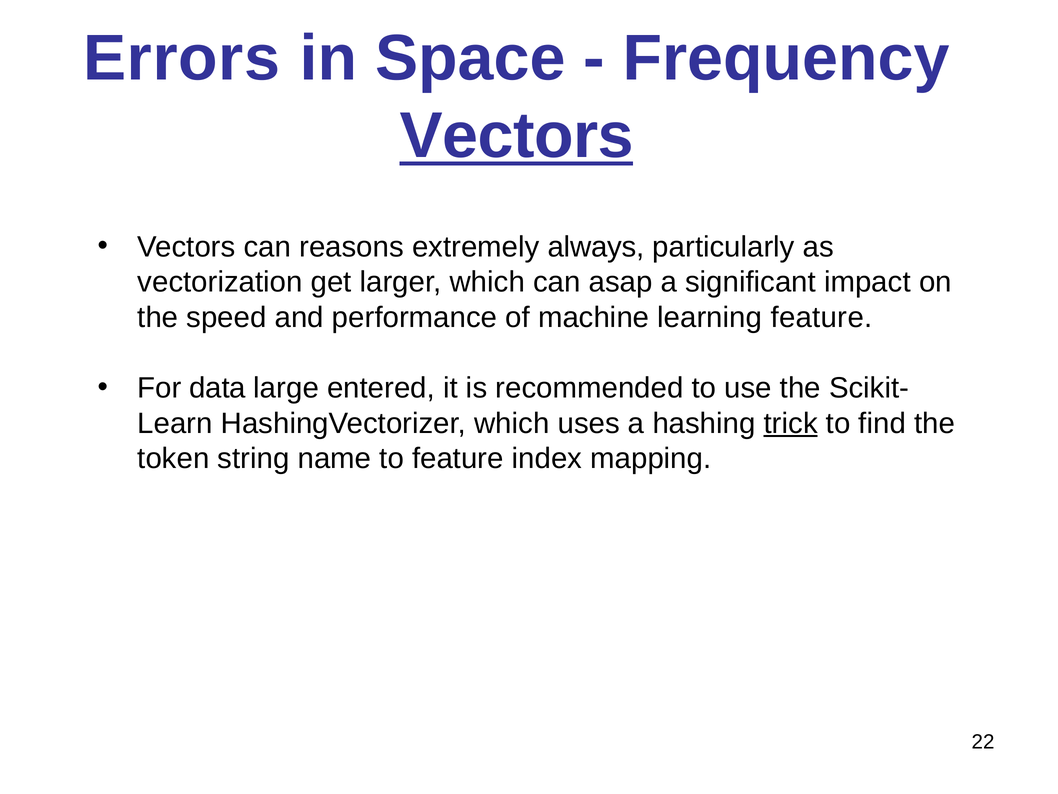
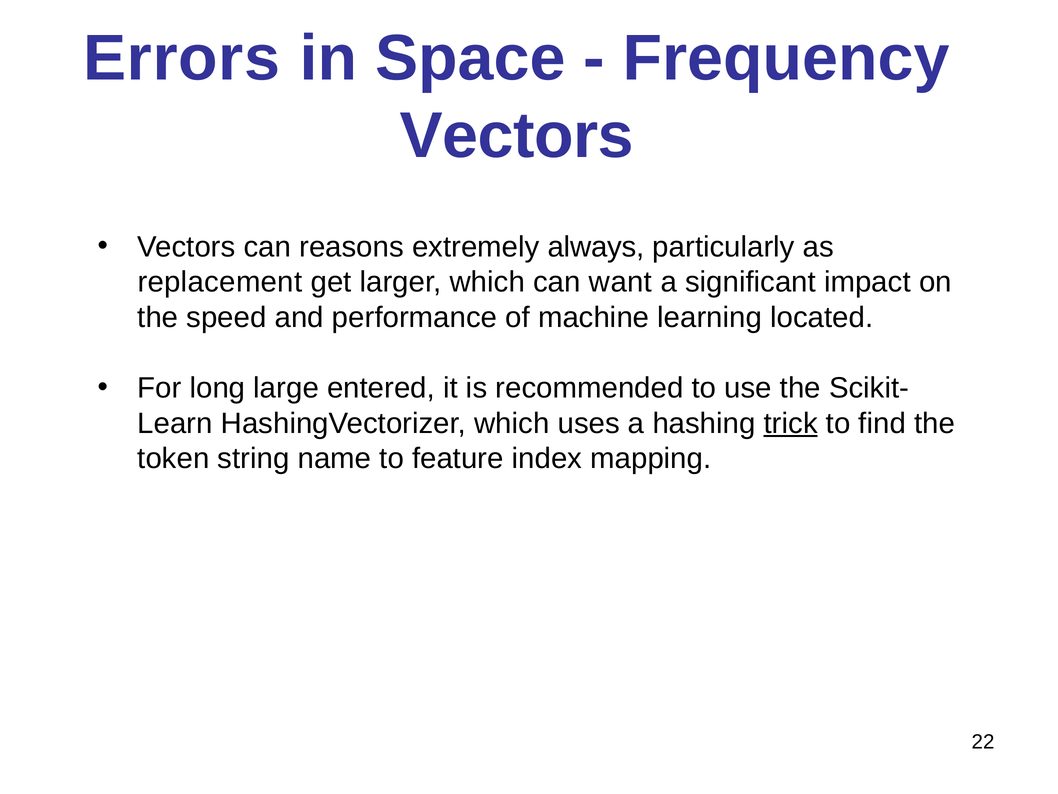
Vectors underline: present -> none (517, 136)
vectorization: vectorization -> replacement (220, 282)
asap: asap -> want (620, 282)
learning feature: feature -> located (822, 317)
data: data -> long (217, 388)
